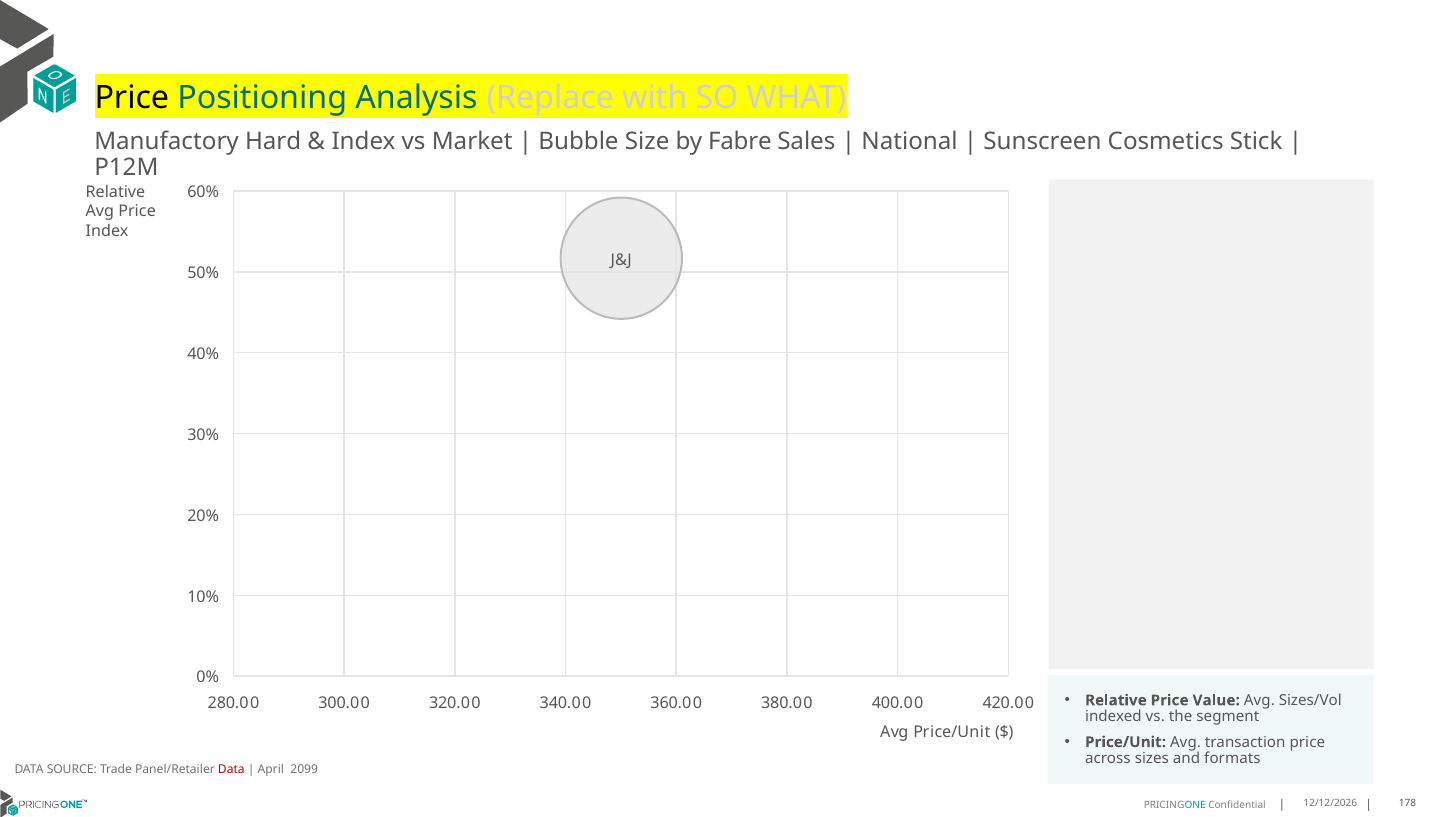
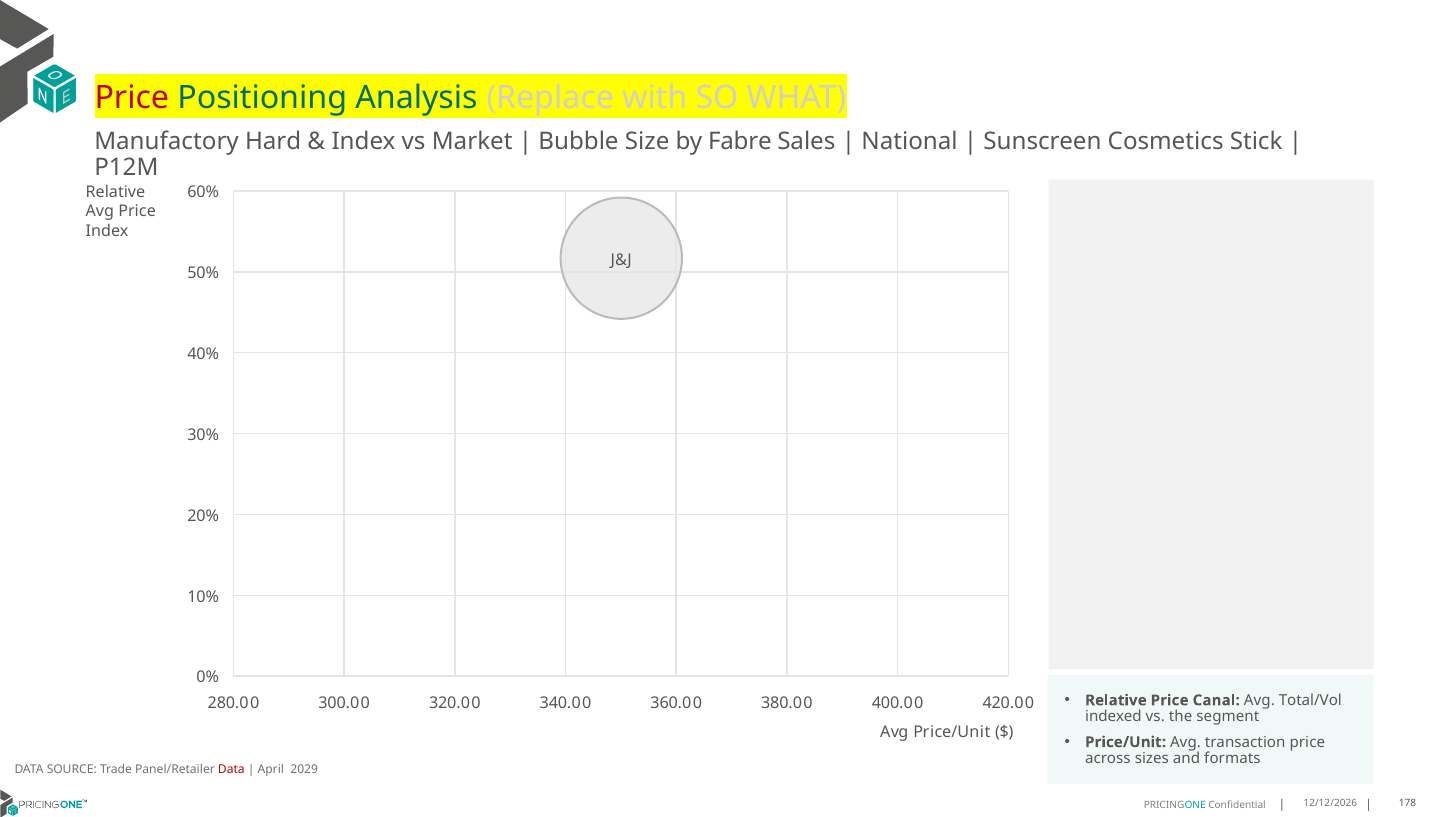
Price colour: black -> red (132, 98)
Value: Value -> Canal (1216, 700)
Sizes/Vol: Sizes/Vol -> Total/Vol (1310, 700)
2099: 2099 -> 2029 (304, 769)
